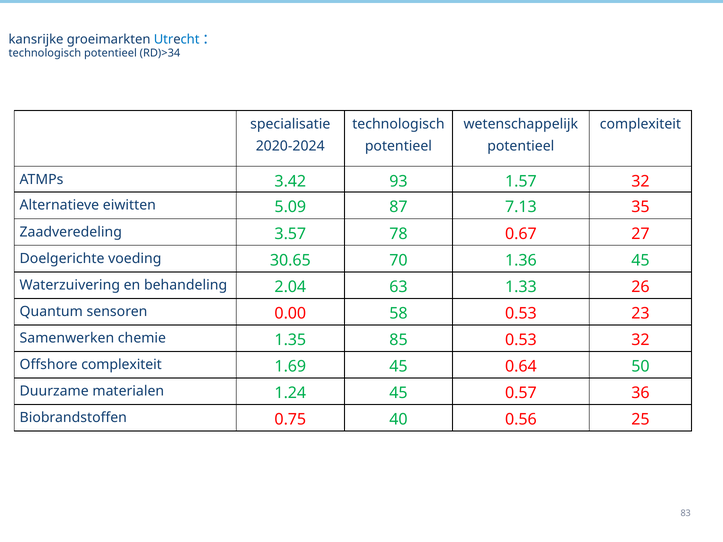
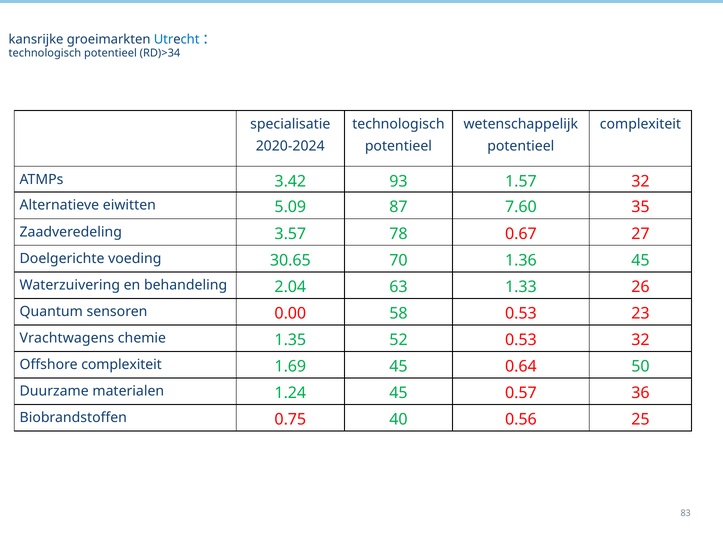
7.13: 7.13 -> 7.60 (521, 207)
Samenwerken: Samenwerken -> Vrachtwagens (67, 338)
85: 85 -> 52 (399, 340)
